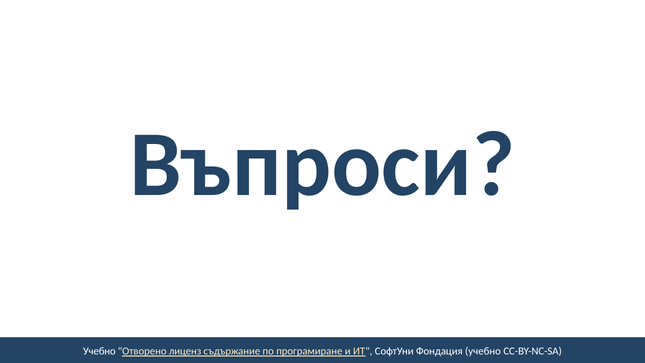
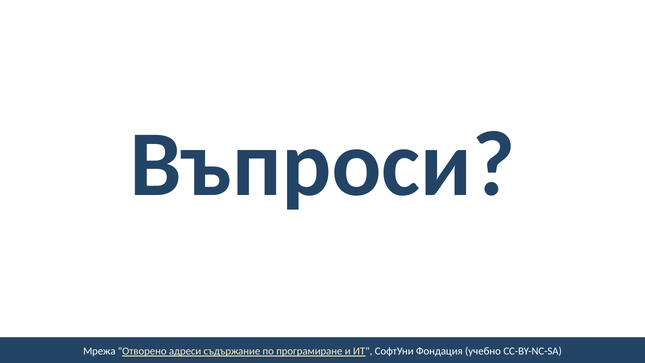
Учебно: Учебно -> Мрежа (99, 351)
лиценз: лиценз -> адреси (185, 351)
